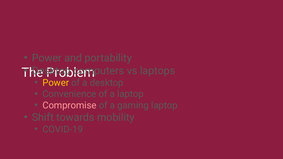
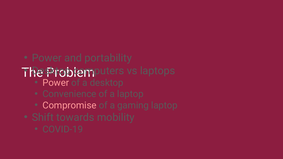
Power colour: yellow -> pink (56, 83)
